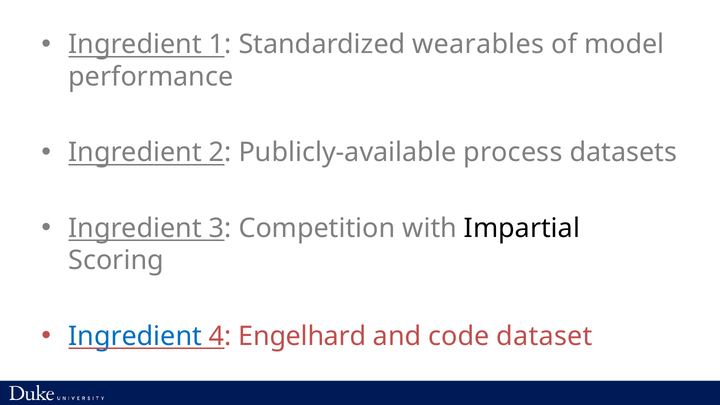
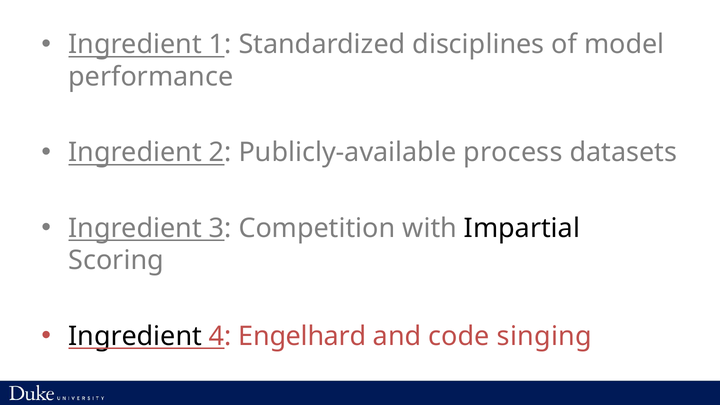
wearables: wearables -> disciplines (478, 45)
Ingredient colour: blue -> black (135, 336)
dataset: dataset -> singing (544, 336)
